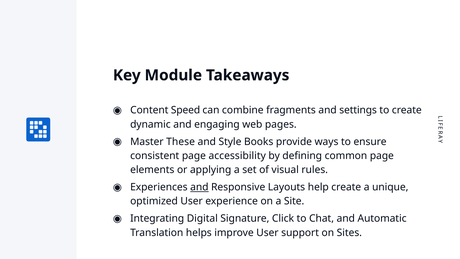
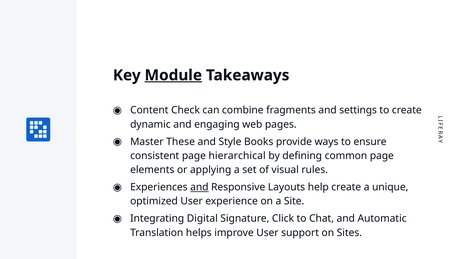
Module underline: none -> present (173, 75)
Speed: Speed -> Check (185, 110)
accessibility: accessibility -> hierarchical (237, 156)
